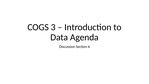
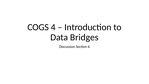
3: 3 -> 4 (53, 27)
Agenda: Agenda -> Bridges (84, 37)
